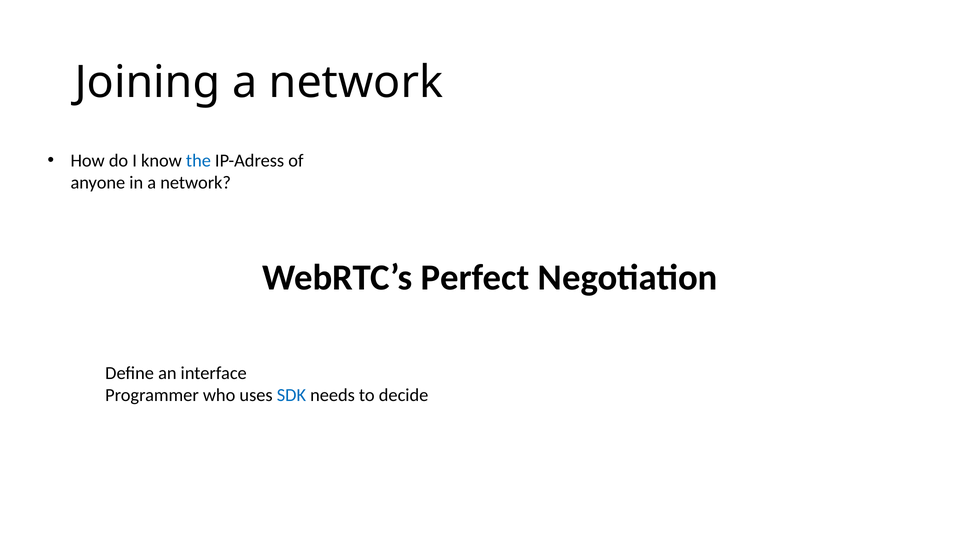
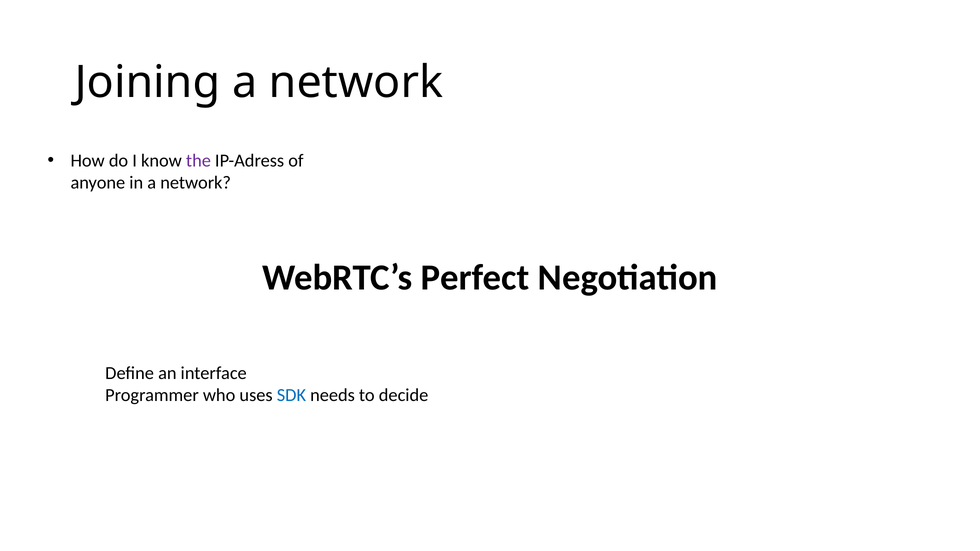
the colour: blue -> purple (198, 161)
